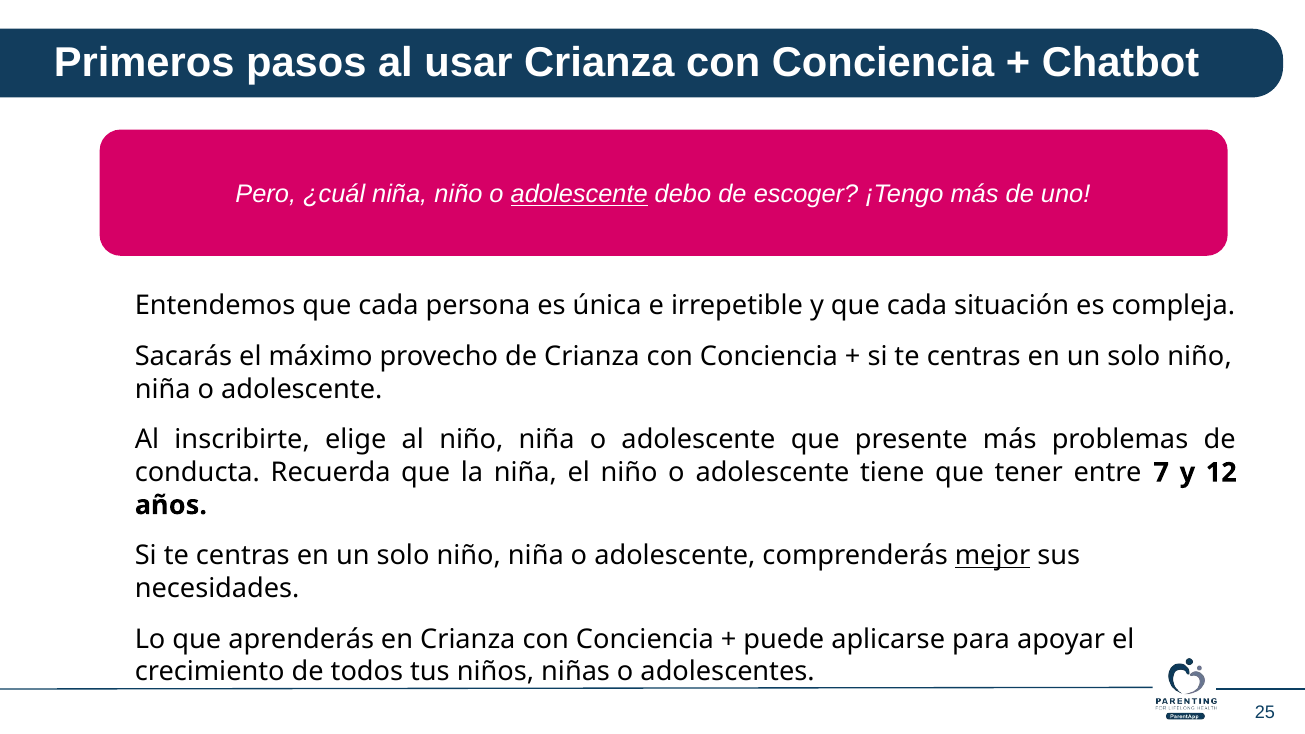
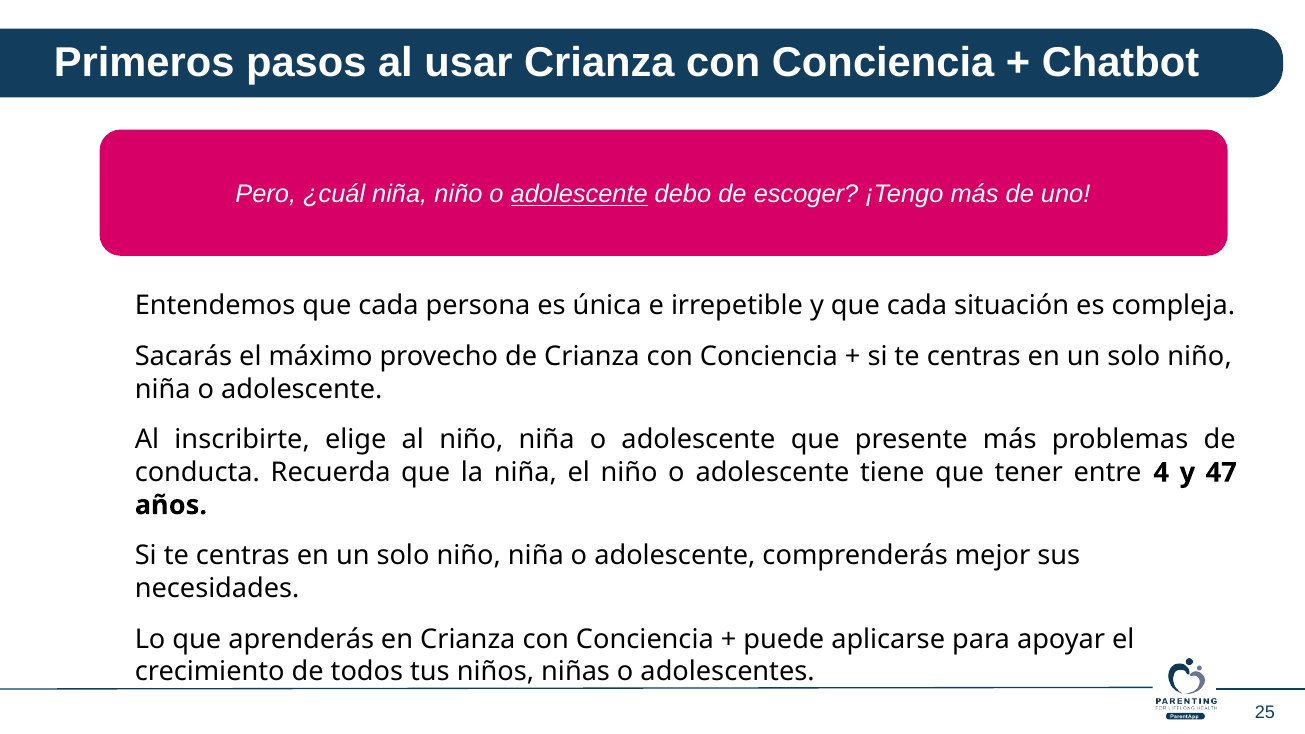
7: 7 -> 4 (1161, 473)
12: 12 -> 47 (1221, 473)
mejor underline: present -> none (993, 556)
